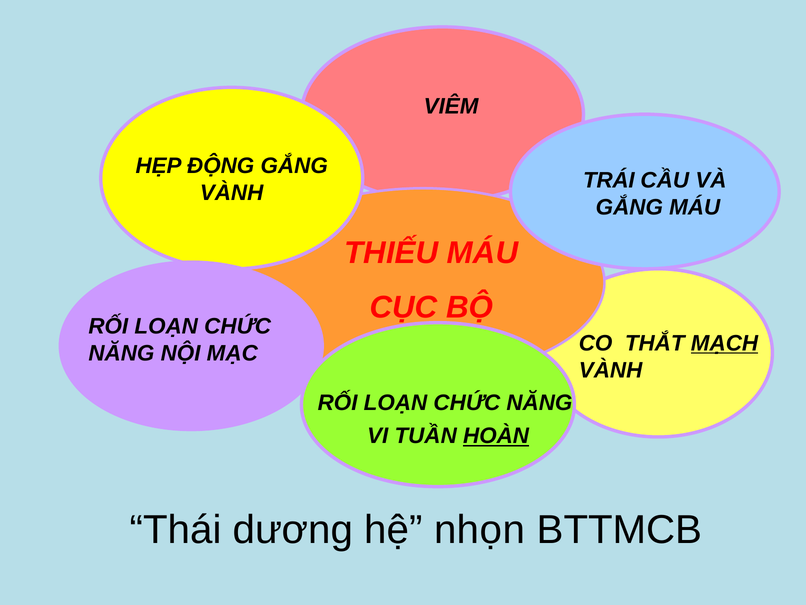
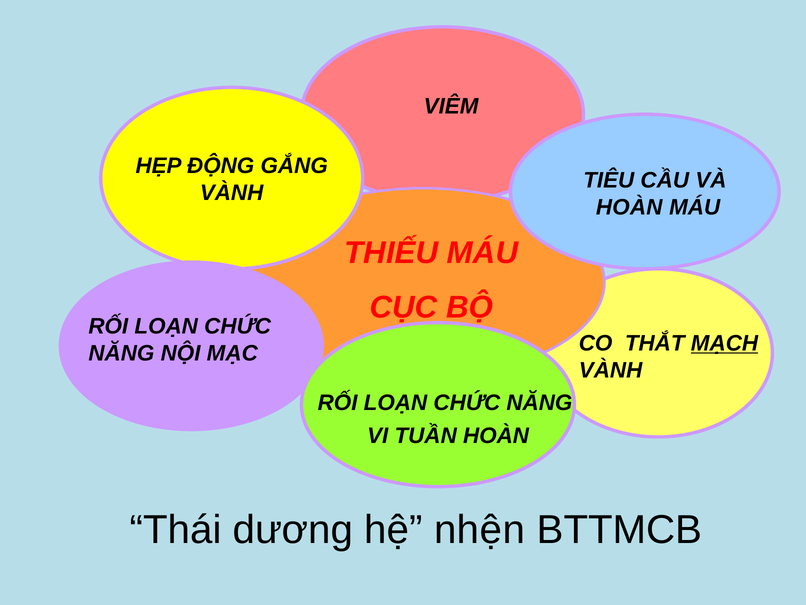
TRÁI: TRÁI -> TIÊU (609, 180)
GẮNG: GẮNG -> HOÀN (629, 207)
HOÀN underline: present -> none (496, 436)
nhọn: nhọn -> nhện (480, 530)
